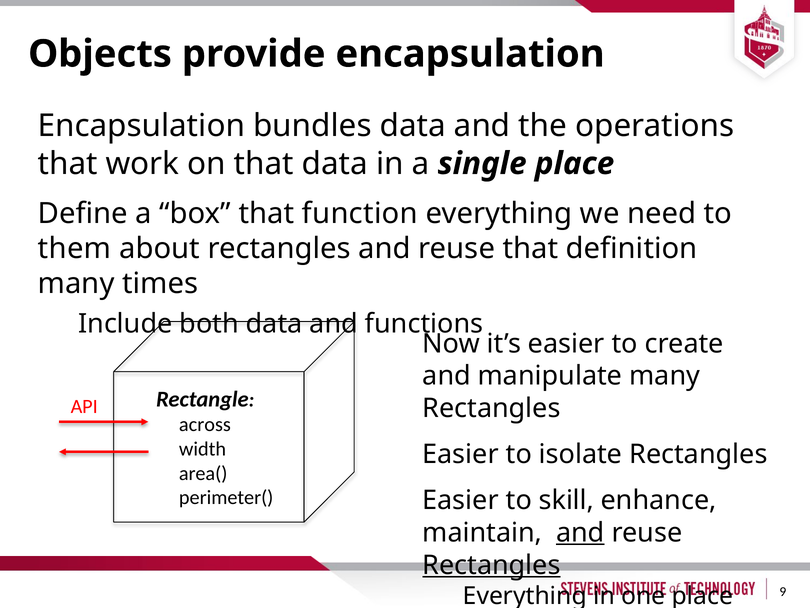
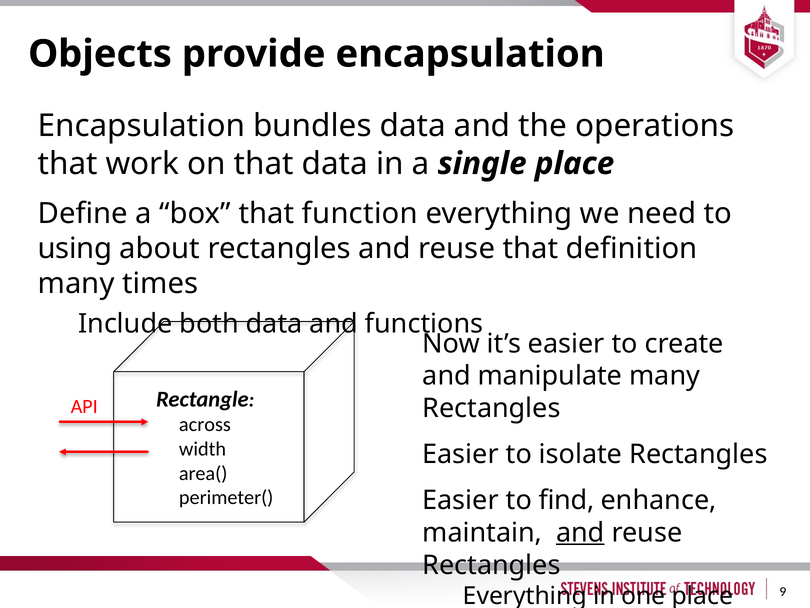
them: them -> using (75, 248)
skill: skill -> find (566, 500)
Rectangles underline: present -> none (491, 565)
